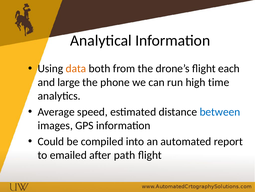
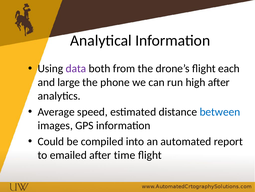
data colour: orange -> purple (76, 68)
high time: time -> after (219, 82)
path: path -> time (125, 155)
